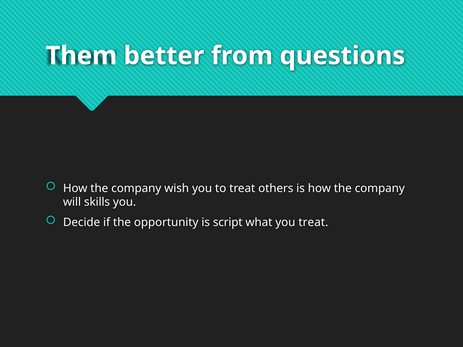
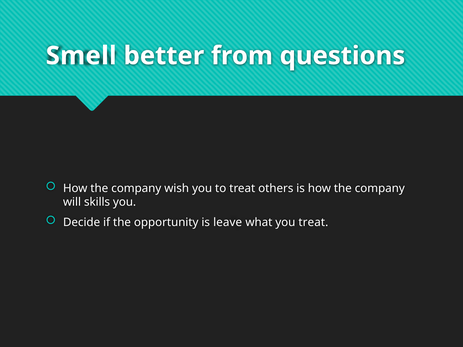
Them: Them -> Smell (81, 56)
script: script -> leave (228, 222)
